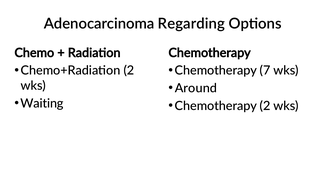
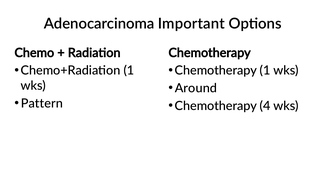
Regarding: Regarding -> Important (191, 24)
Chemo+Radiation 2: 2 -> 1 (129, 70)
Chemotherapy 7: 7 -> 1 (265, 70)
Waiting: Waiting -> Pattern (42, 103)
Chemotherapy 2: 2 -> 4 (265, 106)
